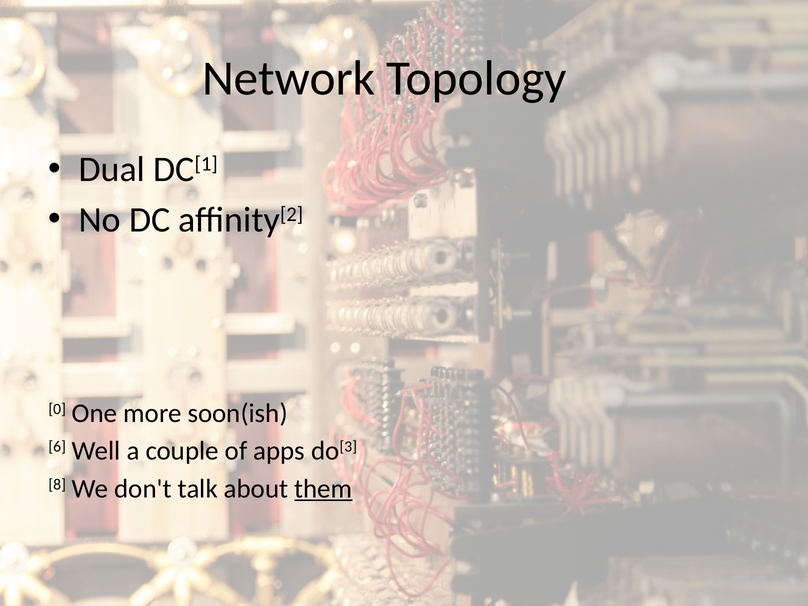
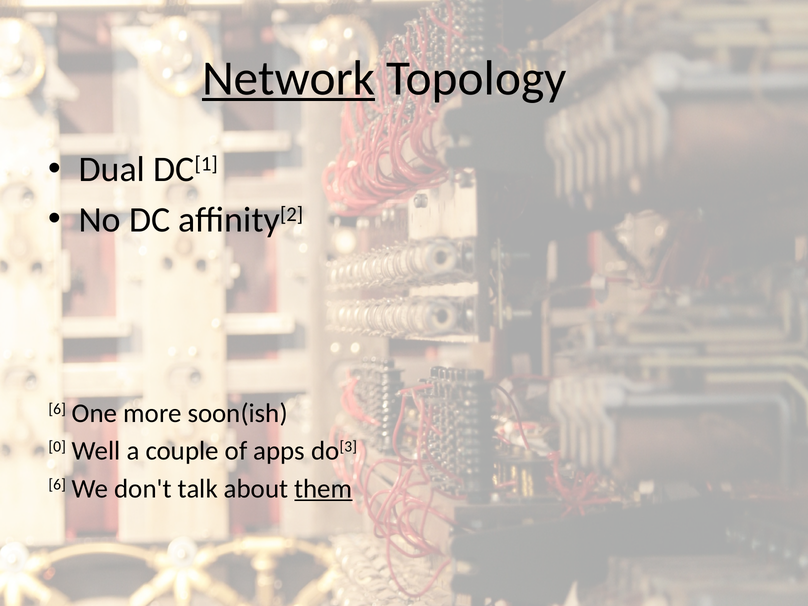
Network underline: none -> present (289, 78)
0: 0 -> 6 (57, 409)
6: 6 -> 0 (57, 447)
8: 8 -> 6 (57, 484)
